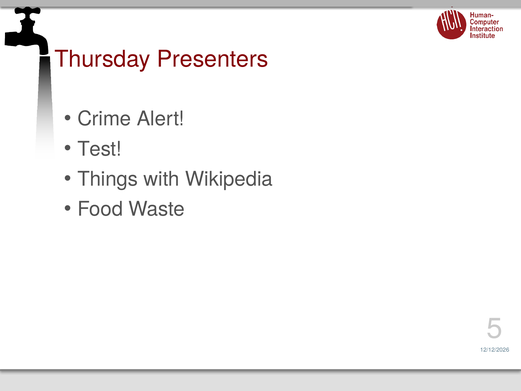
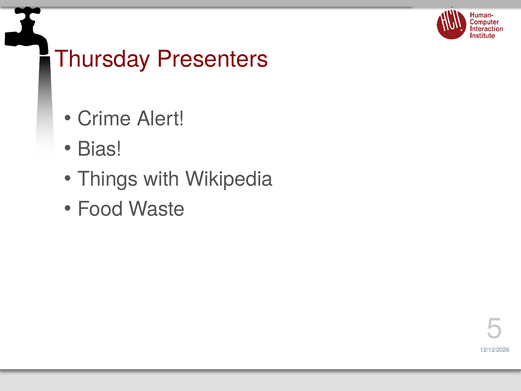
Test: Test -> Bias (100, 149)
